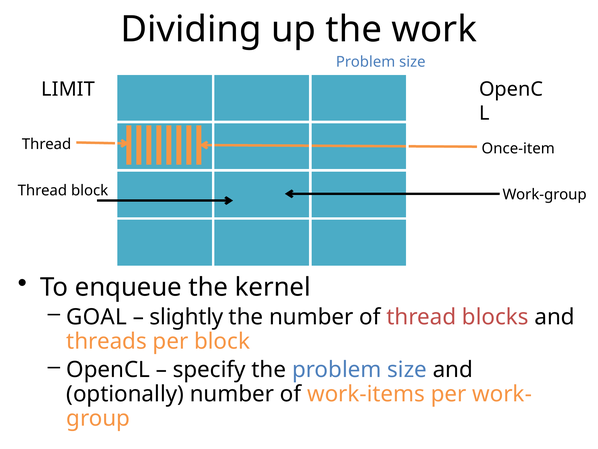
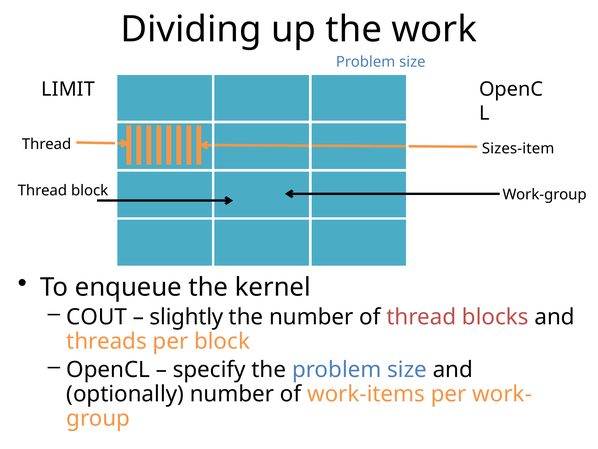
Once-item: Once-item -> Sizes-item (518, 148)
GOAL: GOAL -> COUT (97, 317)
